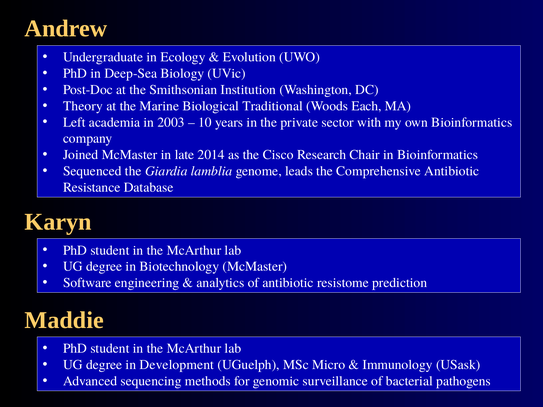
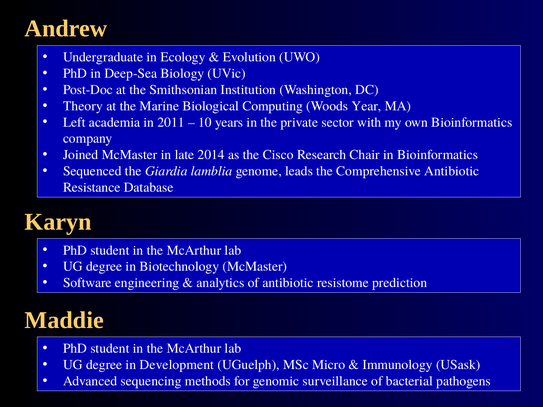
Traditional: Traditional -> Computing (273, 106)
Each: Each -> Year (366, 106)
2003: 2003 -> 2011 (171, 122)
